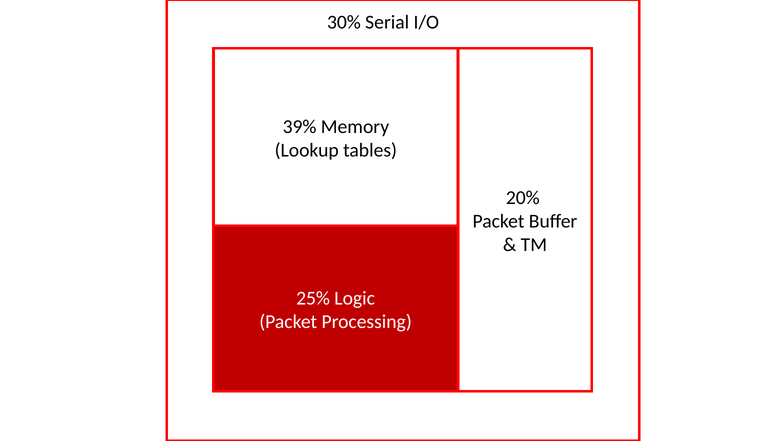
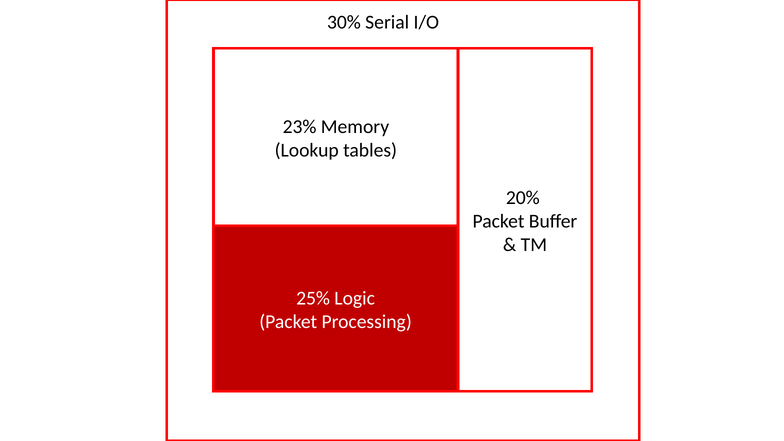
39%: 39% -> 23% (300, 127)
